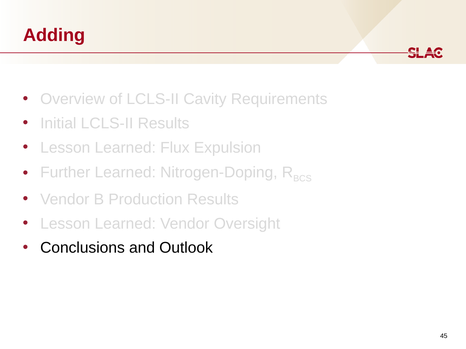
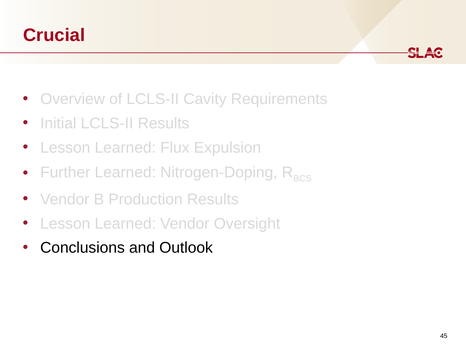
Adding: Adding -> Crucial (54, 35)
